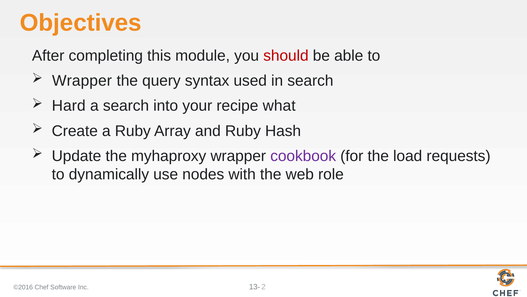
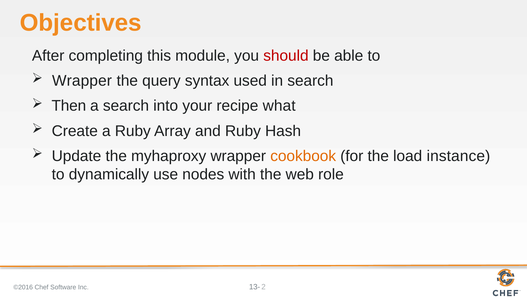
Hard: Hard -> Then (69, 106)
cookbook colour: purple -> orange (303, 156)
requests: requests -> instance (458, 156)
